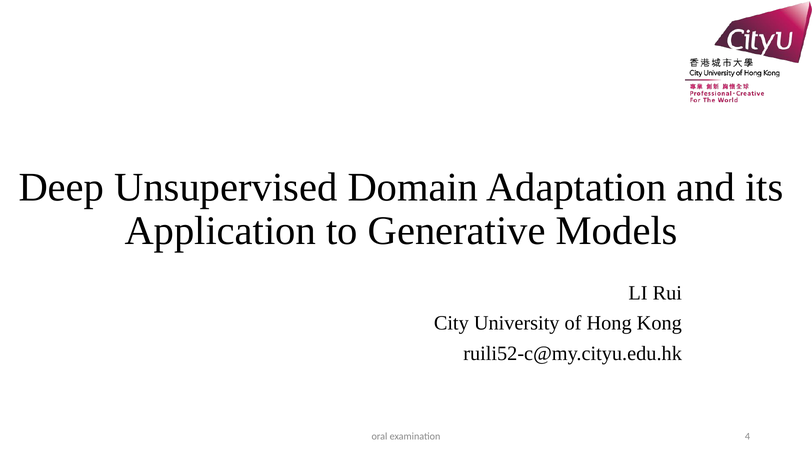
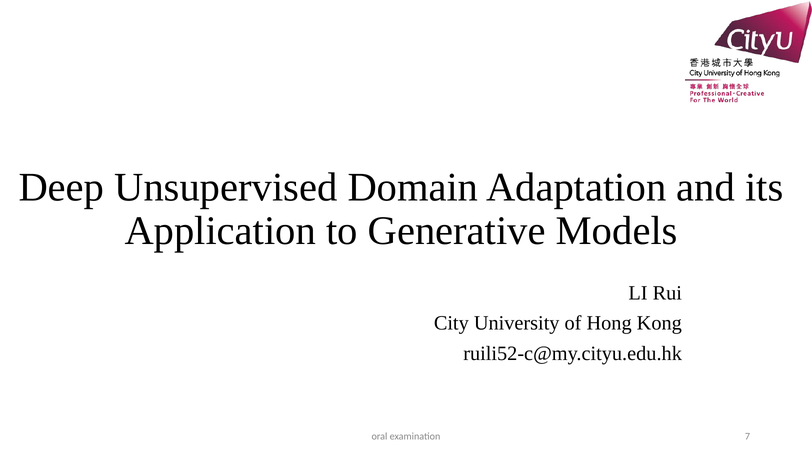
4: 4 -> 7 (748, 436)
